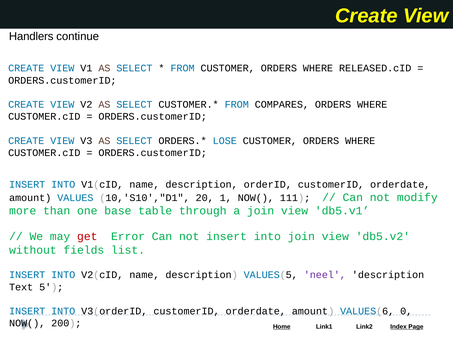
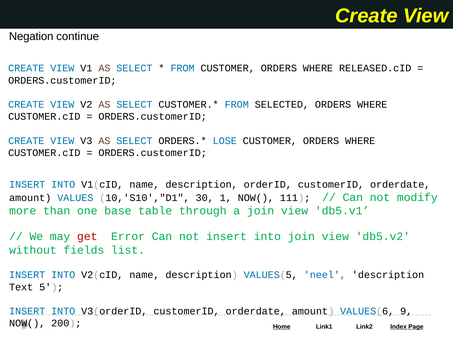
Handlers: Handlers -> Negation (31, 37)
COMPARES: COMPARES -> SELECTED (282, 104)
20: 20 -> 30 (205, 198)
neel colour: purple -> blue (325, 275)
0: 0 -> 9 (406, 311)
